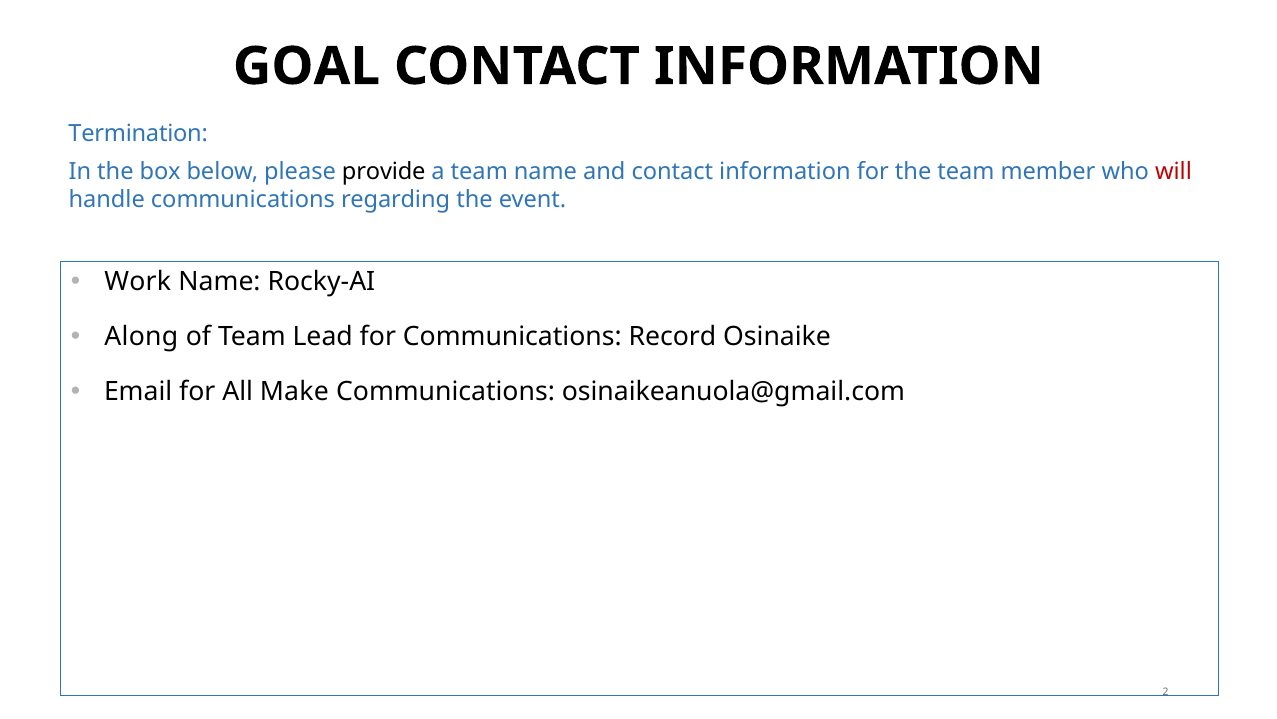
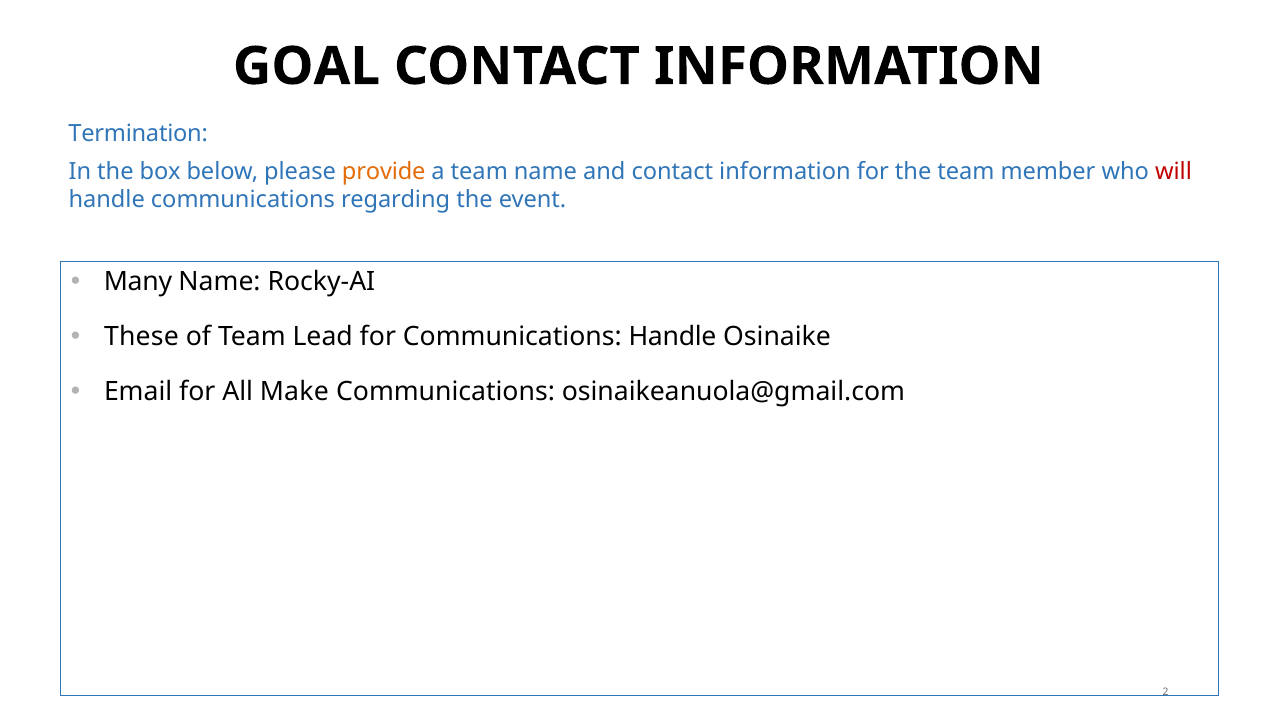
provide colour: black -> orange (384, 171)
Work: Work -> Many (138, 281)
Along: Along -> These (141, 336)
Communications Record: Record -> Handle (672, 336)
